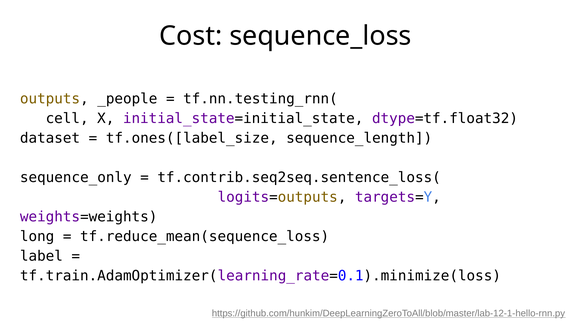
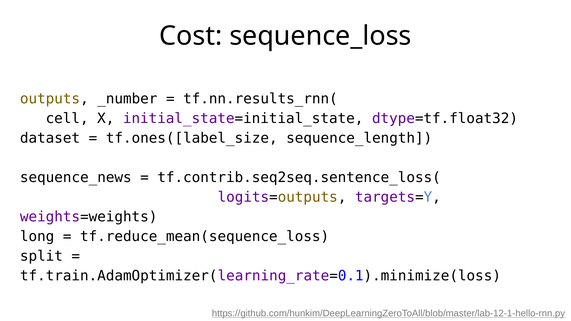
_people: _people -> _number (127, 99)
tf.nn.testing_rnn(: tf.nn.testing_rnn( -> tf.nn.results_rnn( (260, 99)
sequence_only: sequence_only -> sequence_news (76, 177)
label: label -> split (41, 256)
